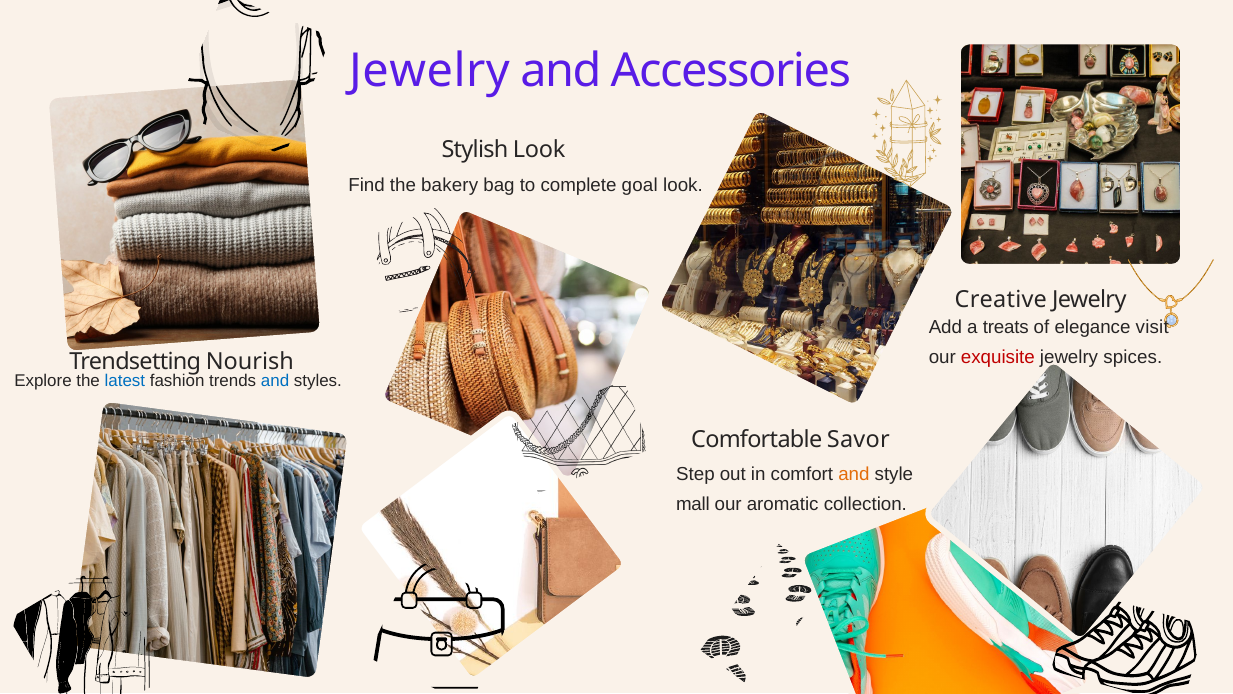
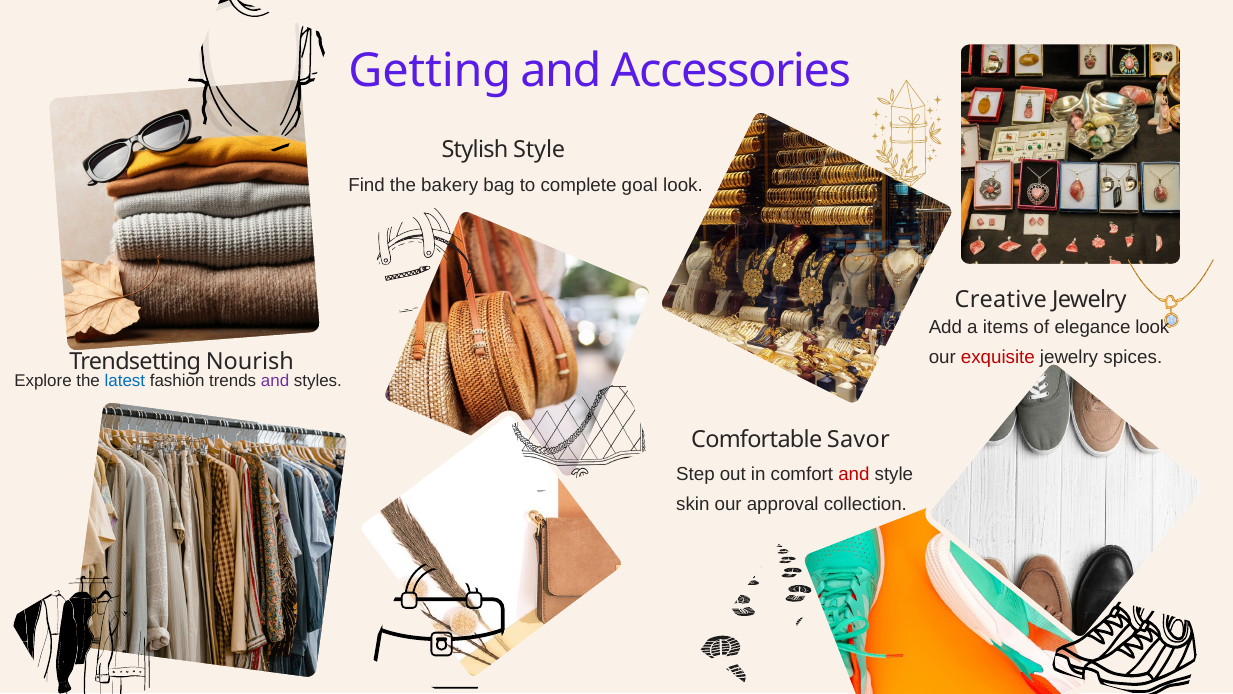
Jewelry: Jewelry -> Getting (430, 71)
Stylish Look: Look -> Style (539, 150)
treats: treats -> items (1006, 327)
elegance visit: visit -> look (1152, 327)
and colour: blue -> purple (275, 380)
and colour: orange -> red (854, 474)
mall: mall -> skin (693, 503)
aromatic: aromatic -> approval (783, 503)
